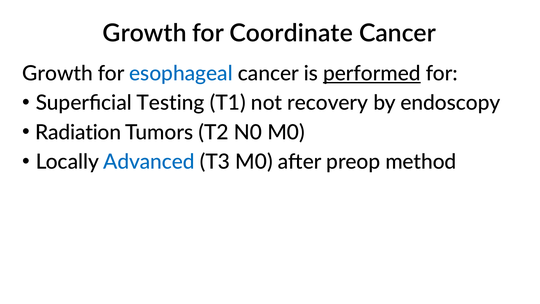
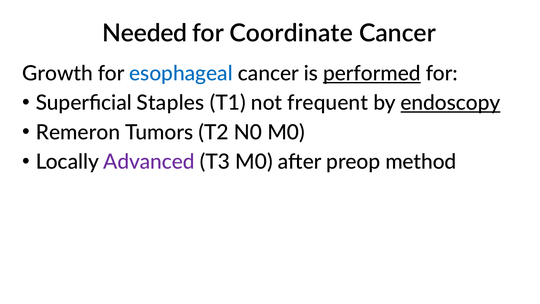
Growth: Growth -> Needed (145, 33)
Testing: Testing -> Staples (170, 103)
recovery: recovery -> frequent (328, 103)
endoscopy underline: none -> present (450, 103)
Radiation: Radiation -> Remeron (78, 132)
Advanced colour: blue -> purple (149, 162)
